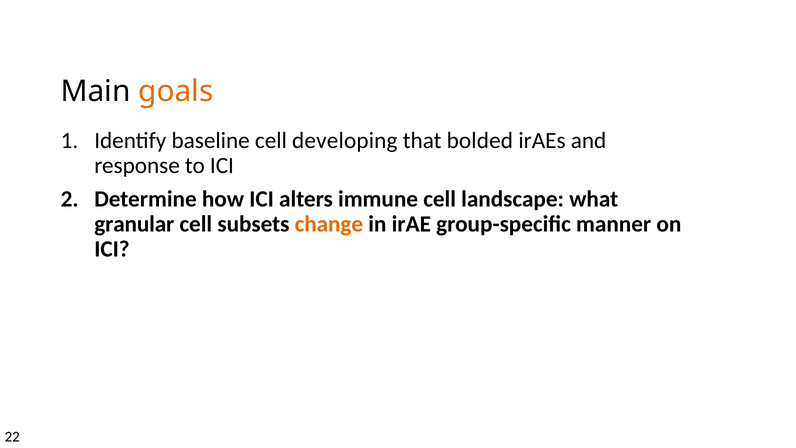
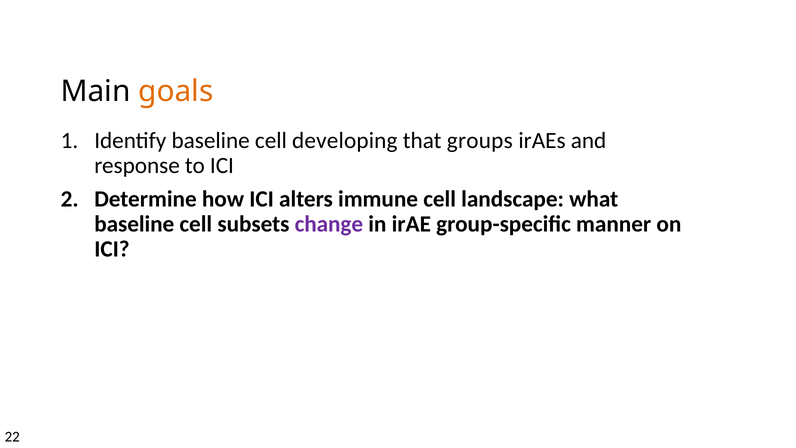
bolded: bolded -> groups (480, 141)
granular: granular -> baseline (134, 224)
change colour: orange -> purple (329, 224)
